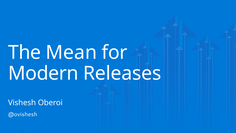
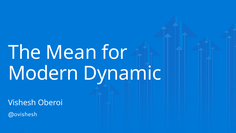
Releases: Releases -> Dynamic (122, 73)
